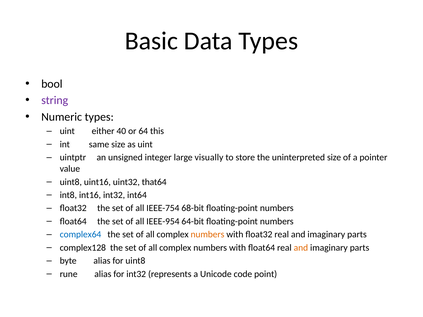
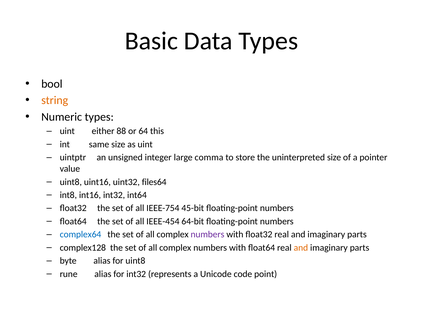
string colour: purple -> orange (55, 100)
40: 40 -> 88 (121, 131)
visually: visually -> comma (209, 158)
that64: that64 -> files64 (154, 182)
68-bit: 68-bit -> 45-bit (193, 208)
IEEE-954: IEEE-954 -> IEEE-454 (163, 222)
numbers colour: orange -> purple (208, 235)
